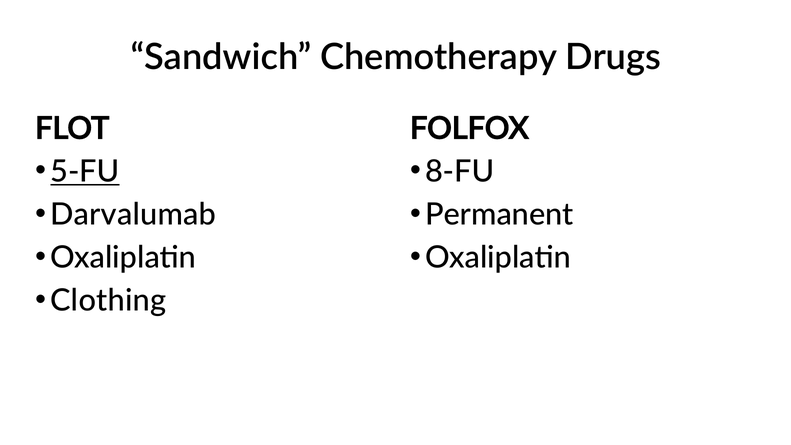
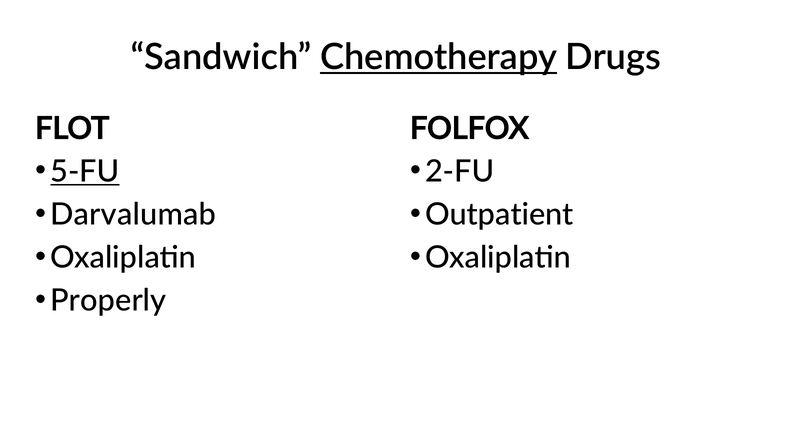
Chemotherapy underline: none -> present (439, 57)
8-FU: 8-FU -> 2-FU (460, 171)
Permanent: Permanent -> Outpatient (499, 215)
Clothing: Clothing -> Properly (108, 301)
